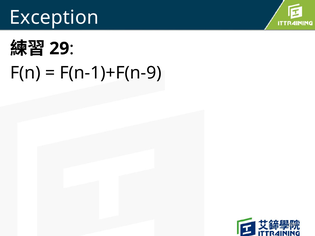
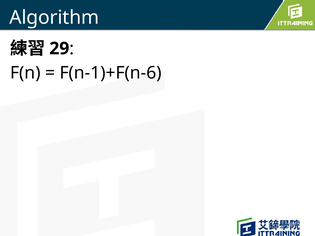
Exception: Exception -> Algorithm (54, 18)
F(n-1)+F(n-9: F(n-1)+F(n-9 -> F(n-1)+F(n-6 (111, 73)
